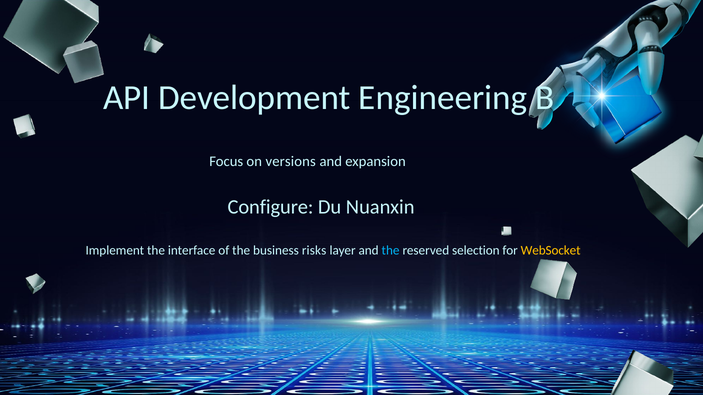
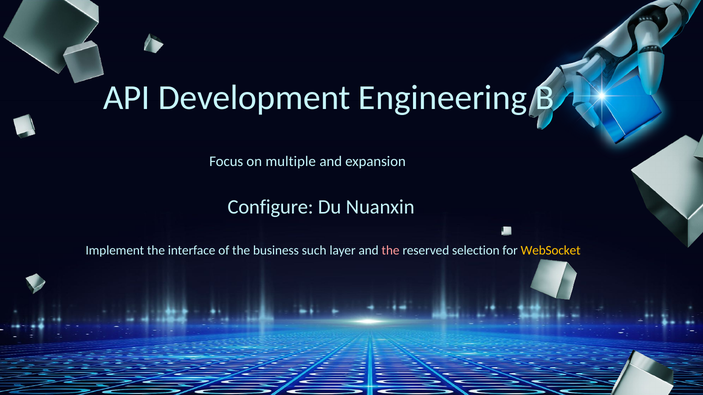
versions: versions -> multiple (291, 162)
risks: risks -> such (314, 251)
the colour: light blue -> pink (391, 251)
